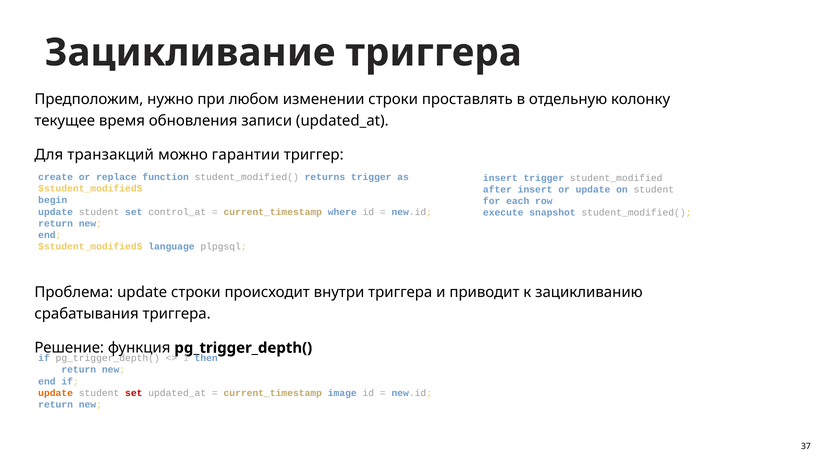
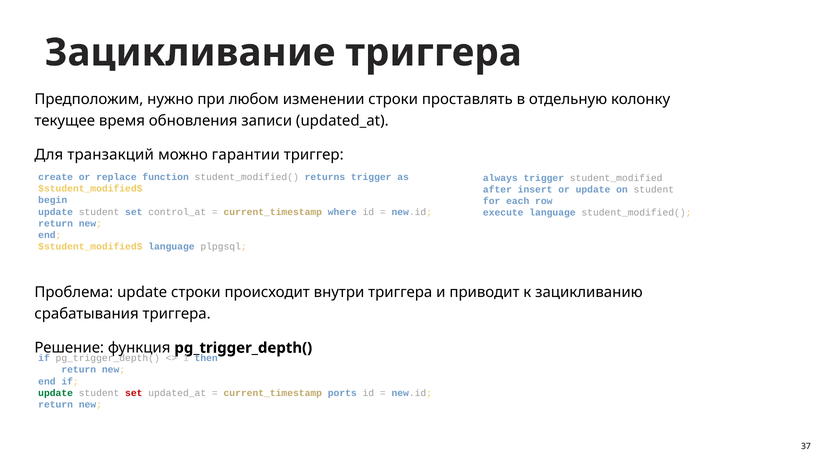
insert: insert -> always (500, 178)
execute snapshot: snapshot -> language (552, 213)
update colour: orange -> green (56, 393)
image: image -> ports (342, 393)
